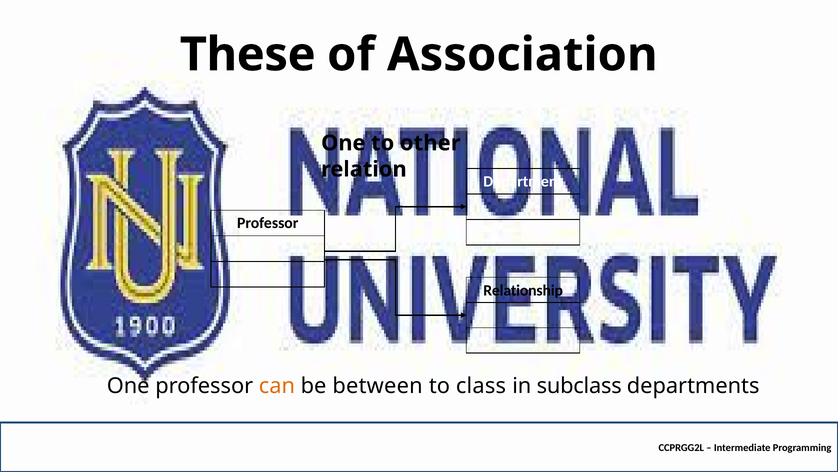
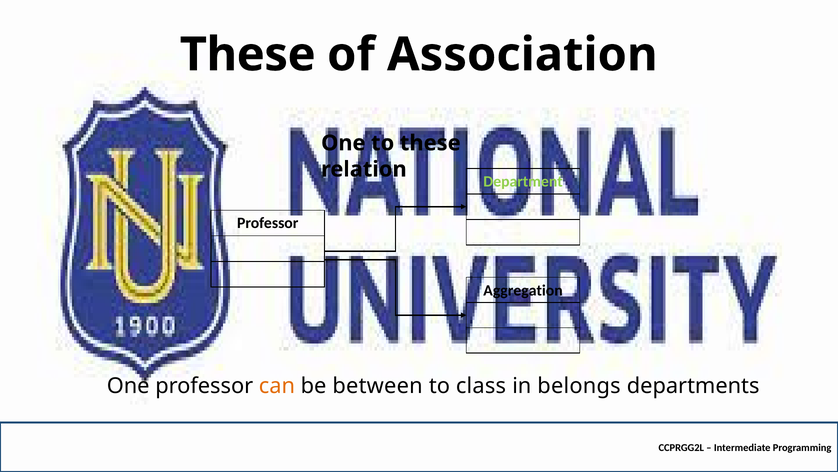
to other: other -> these (430, 143)
Department colour: white -> light green (523, 181)
Relationship: Relationship -> Aggregation (523, 290)
subclass: subclass -> belongs (579, 386)
